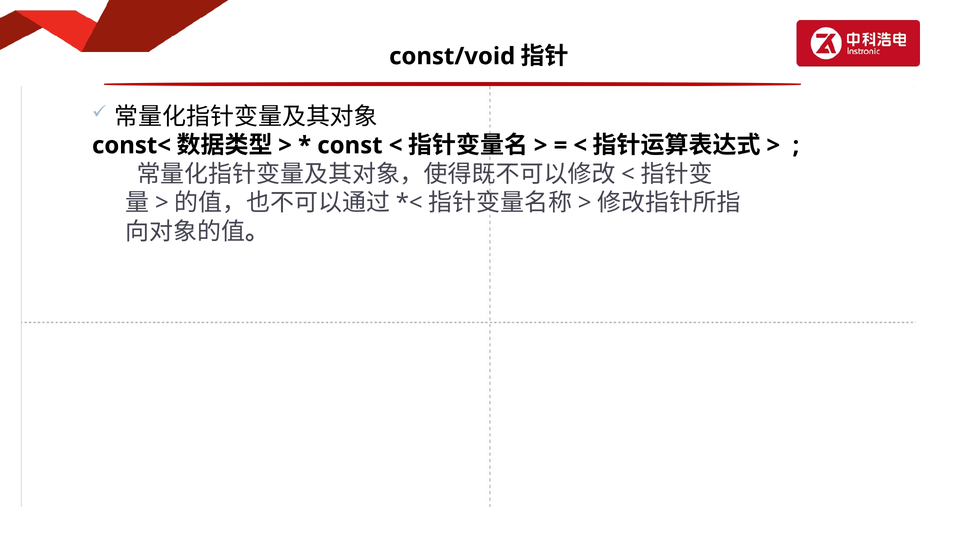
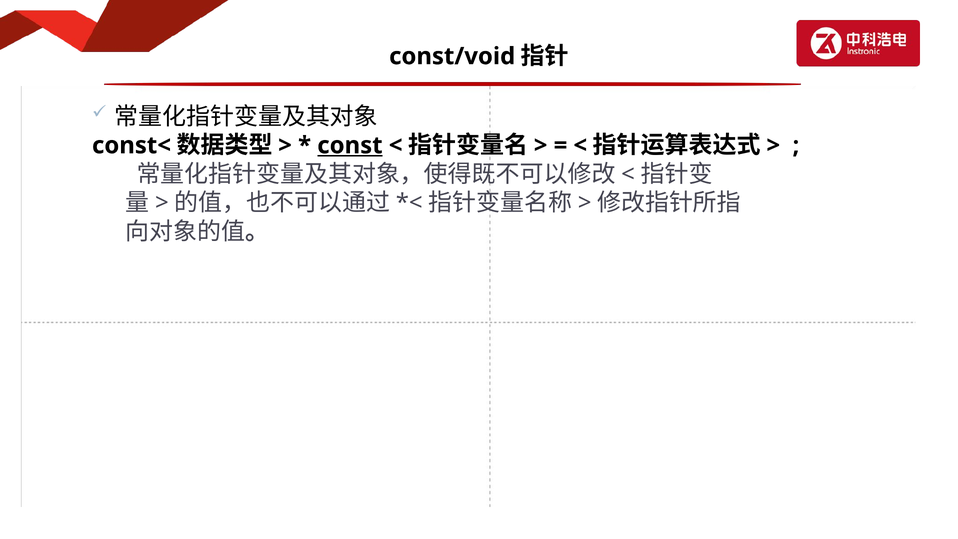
const underline: none -> present (350, 145)
